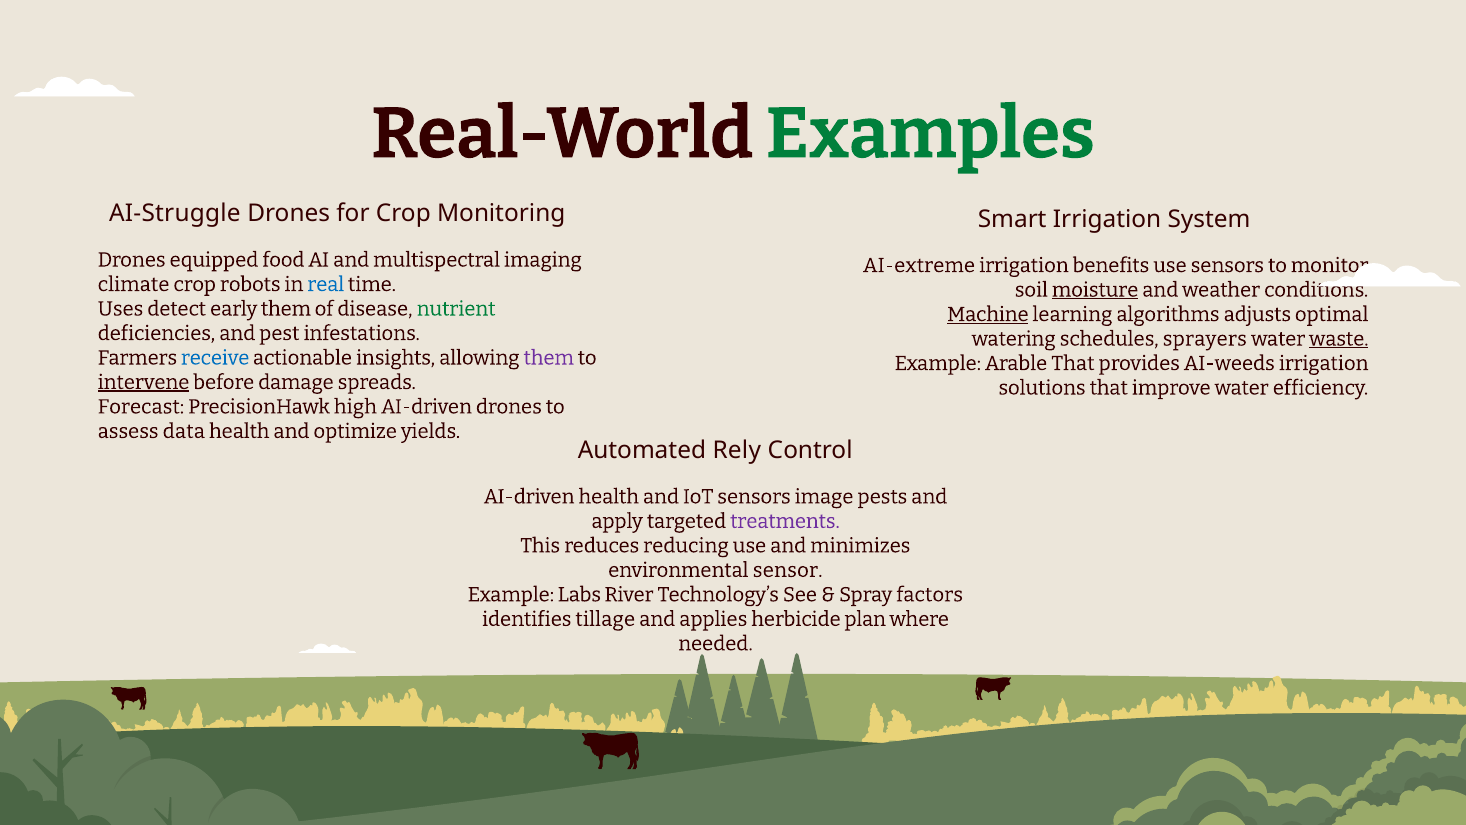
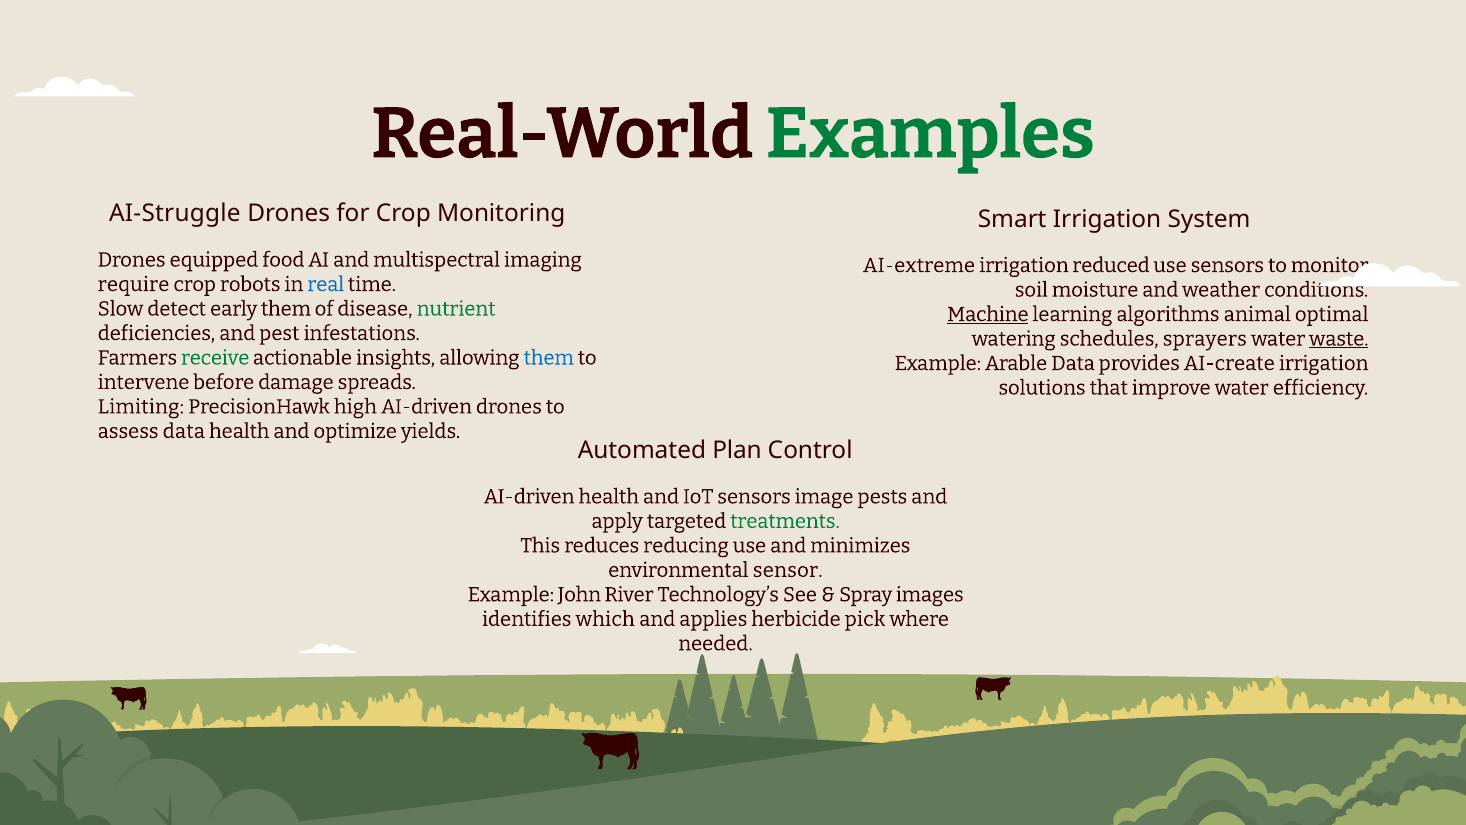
benefits: benefits -> reduced (1111, 265)
climate: climate -> require (134, 284)
moisture underline: present -> none (1095, 290)
Uses: Uses -> Slow (121, 309)
adjusts: adjusts -> animal (1257, 314)
receive colour: blue -> green (215, 358)
them colour: purple -> blue (549, 358)
Arable That: That -> Data (1073, 363)
AI-weeds: AI-weeds -> AI-create (1229, 363)
intervene underline: present -> none (144, 382)
Forecast: Forecast -> Limiting (141, 407)
Rely: Rely -> Plan (737, 450)
treatments colour: purple -> green (785, 521)
Labs: Labs -> John (579, 594)
factors: factors -> images (930, 594)
tillage: tillage -> which (605, 619)
plan: plan -> pick (865, 619)
